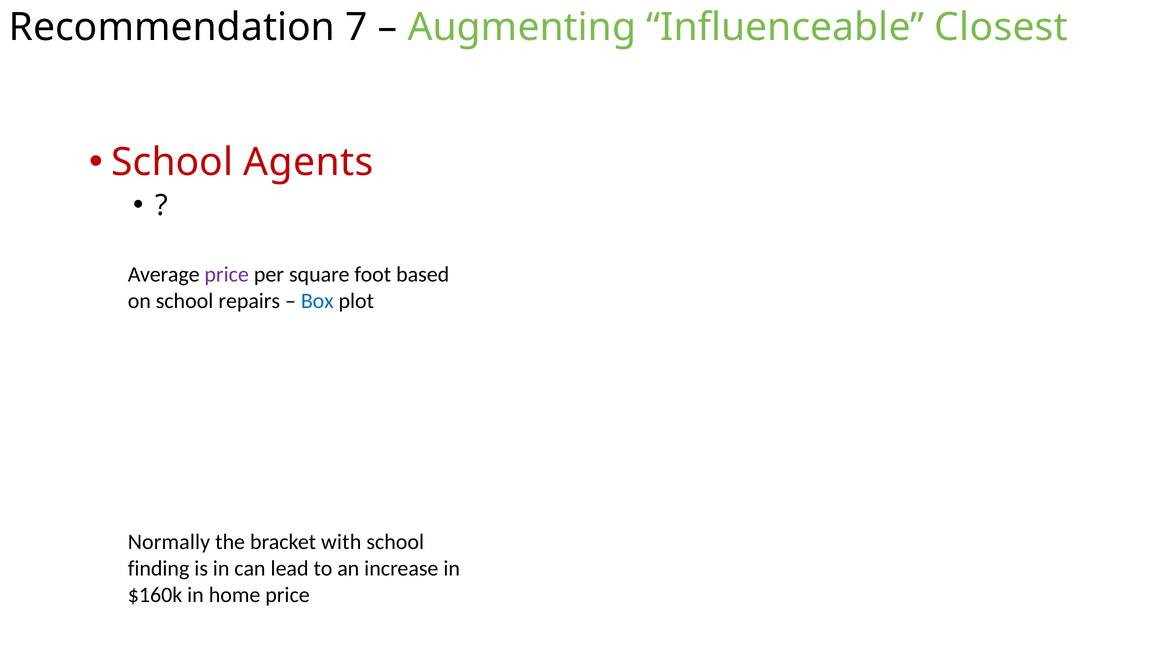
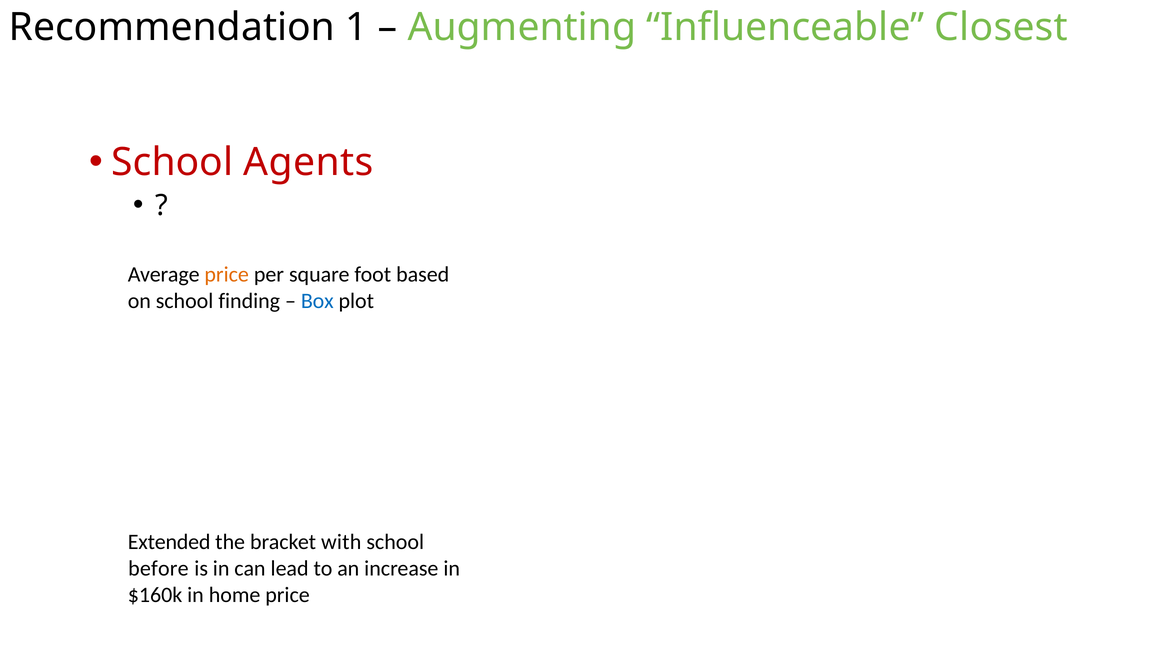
7: 7 -> 1 (356, 27)
price colour: purple -> orange (227, 275)
repairs: repairs -> finding (249, 301)
Normally: Normally -> Extended (169, 542)
finding: finding -> before (158, 568)
